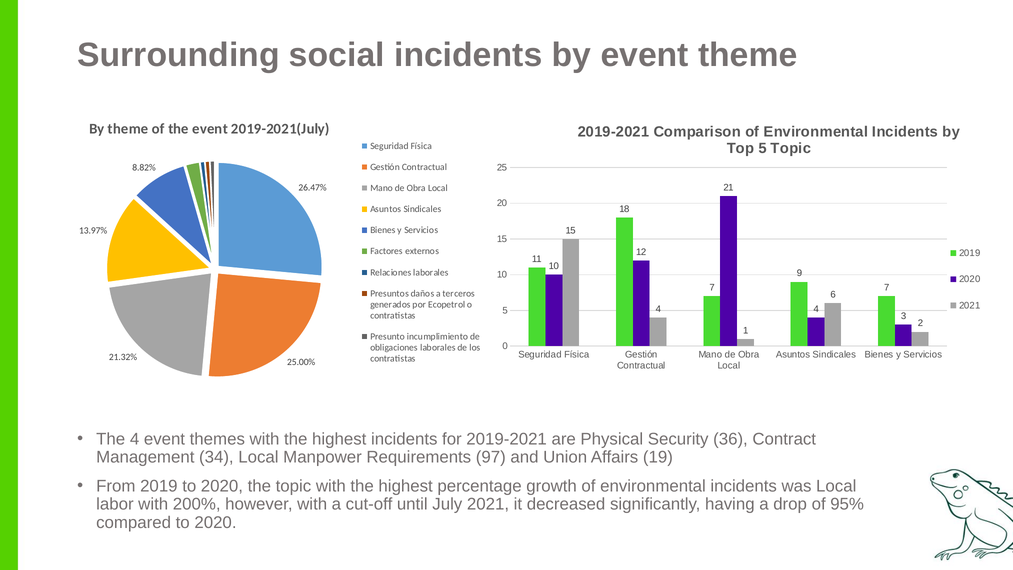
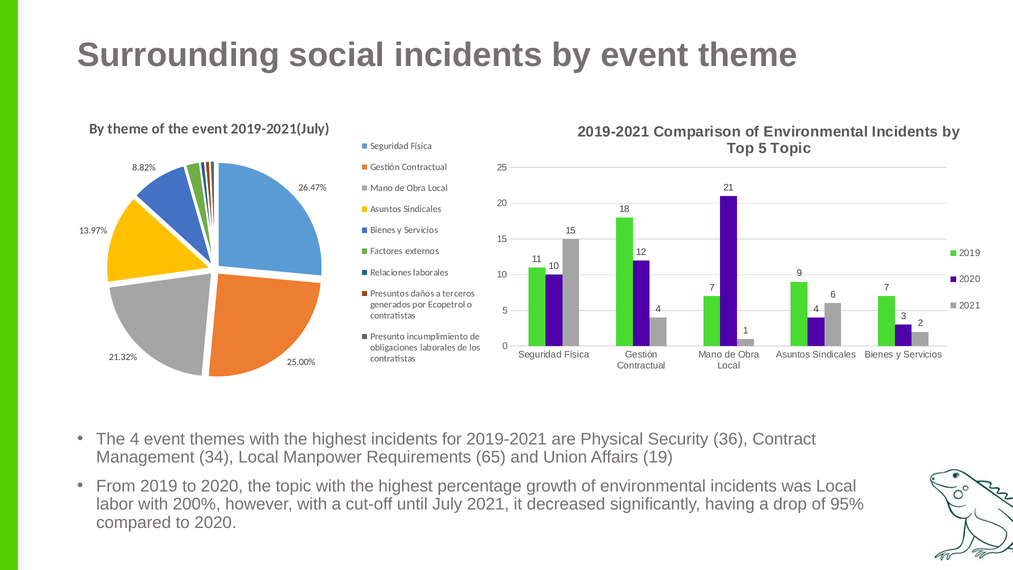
97: 97 -> 65 (491, 457)
